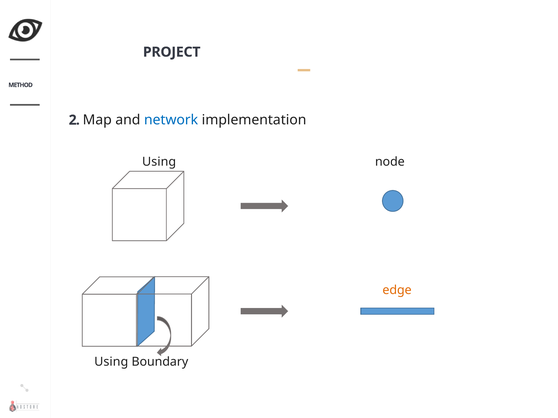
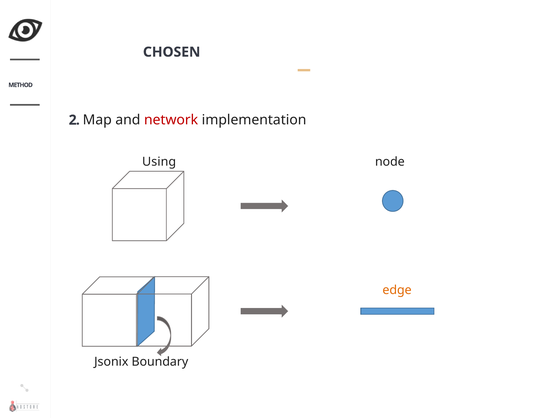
PROJECT: PROJECT -> CHOSEN (172, 52)
network colour: blue -> red (171, 120)
Using: Using -> Jsonix (111, 362)
